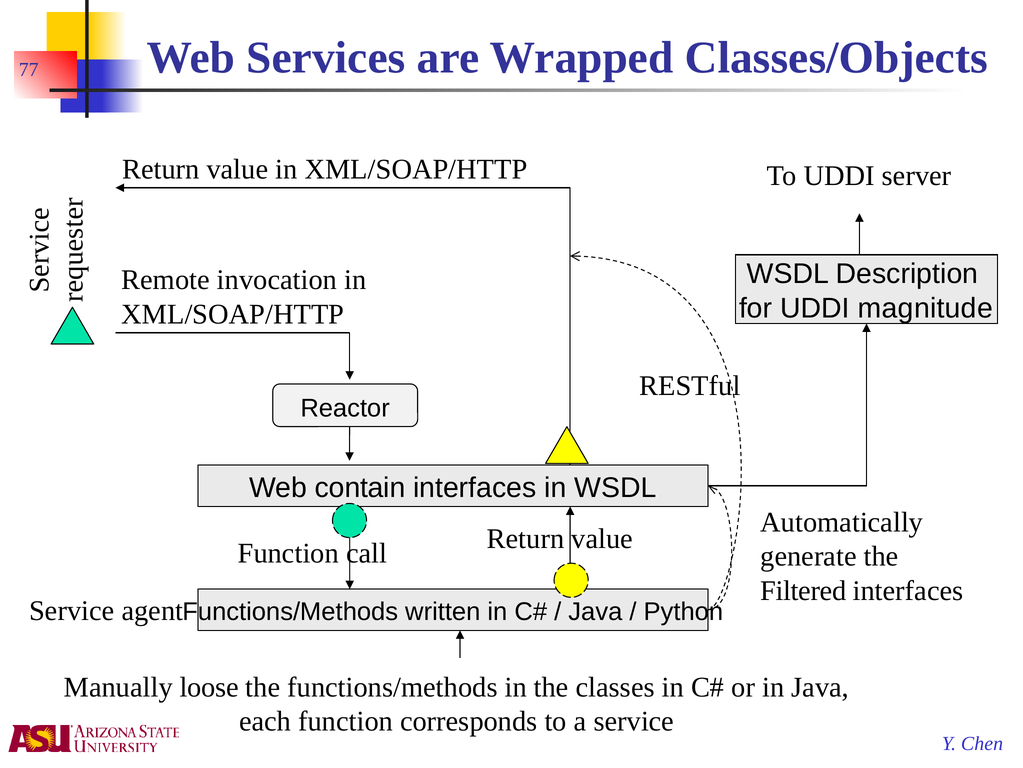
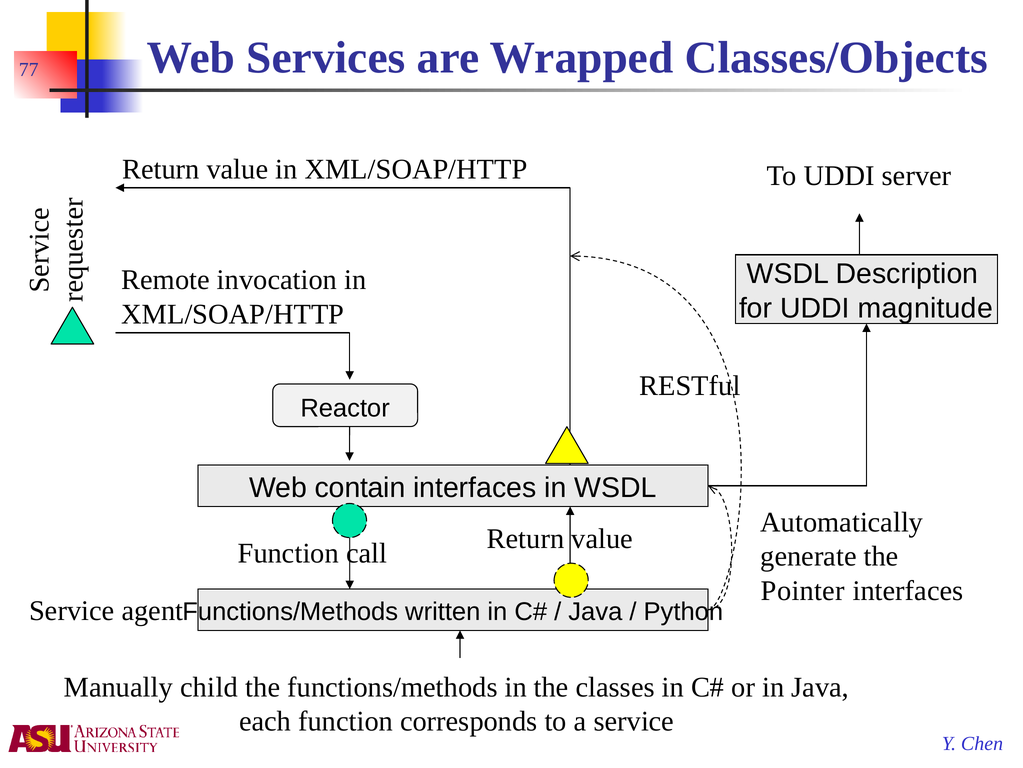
Filtered: Filtered -> Pointer (803, 590)
loose: loose -> child (209, 686)
